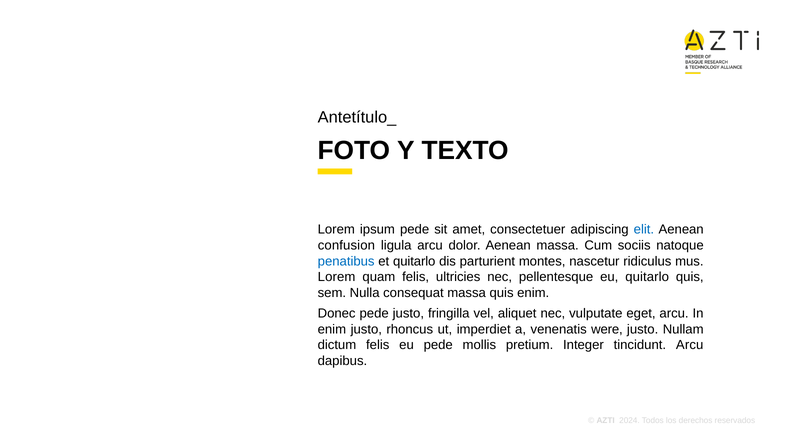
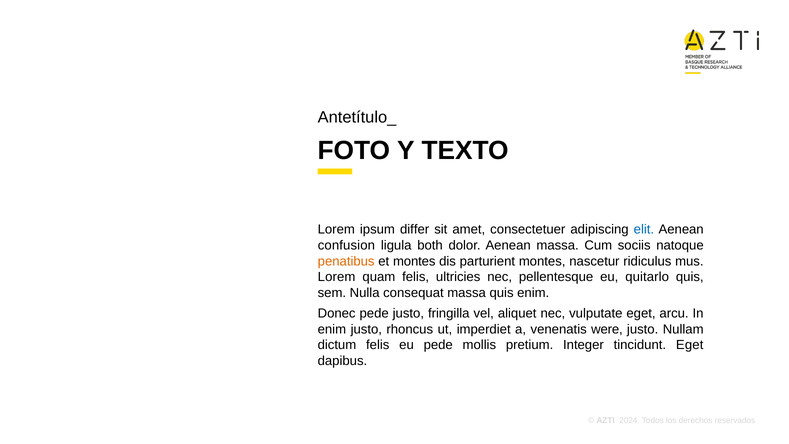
ipsum pede: pede -> differ (415, 230)
ligula arcu: arcu -> both (430, 245)
penatibus colour: blue -> orange (346, 261)
et quitarlo: quitarlo -> montes (414, 261)
tincidunt Arcu: Arcu -> Eget (690, 345)
